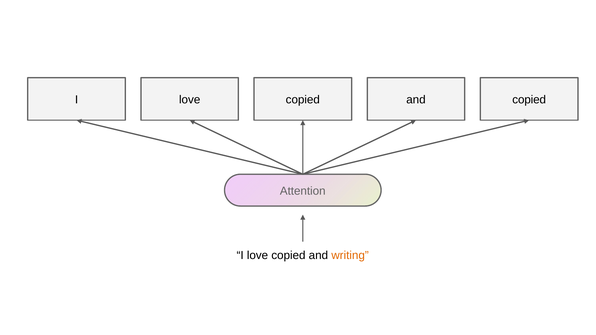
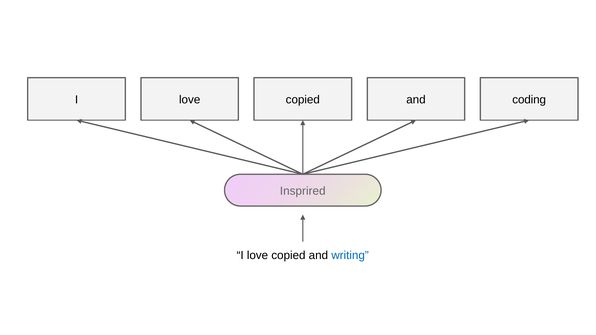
and copied: copied -> coding (529, 100)
Attention: Attention -> Insprired (303, 191)
writing colour: orange -> blue (350, 256)
